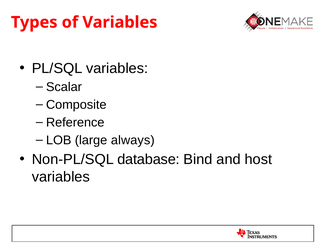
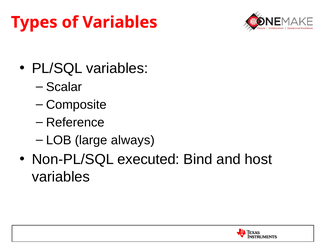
database: database -> executed (148, 160)
